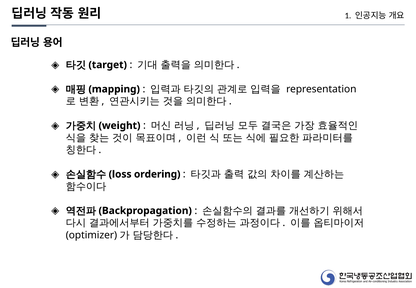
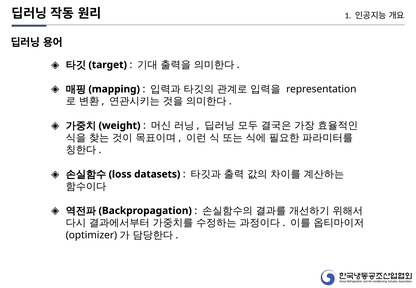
ordering: ordering -> datasets (157, 174)
